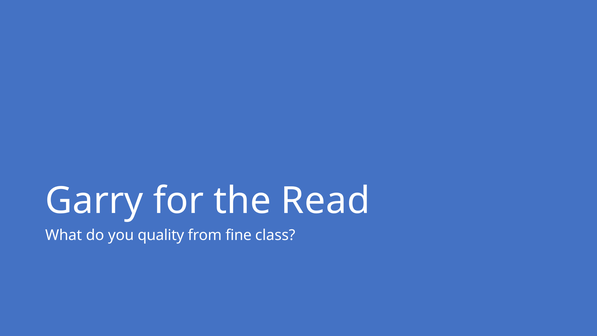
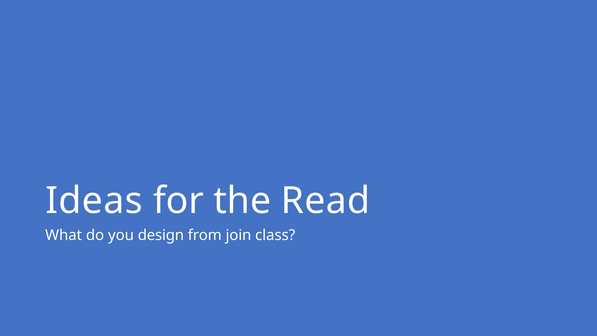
Garry: Garry -> Ideas (94, 201)
quality: quality -> design (161, 235)
fine: fine -> join (238, 235)
